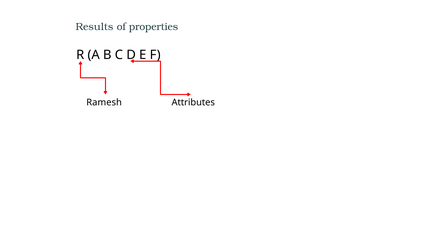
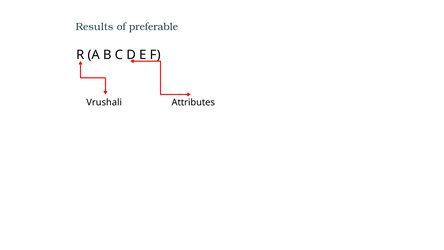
properties: properties -> preferable (153, 27)
Ramesh: Ramesh -> Vrushali (104, 102)
